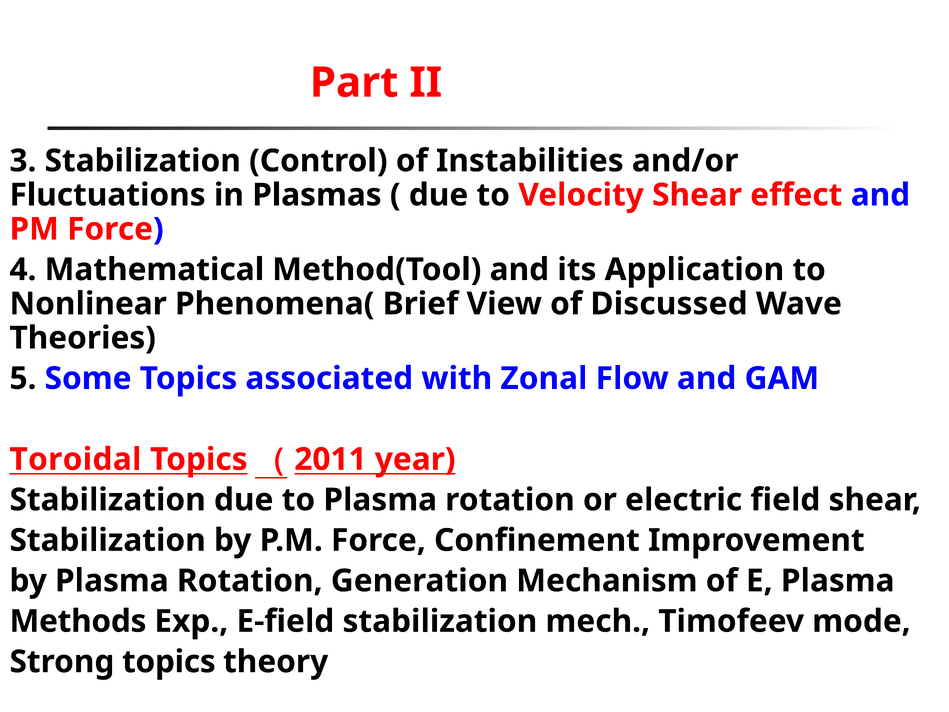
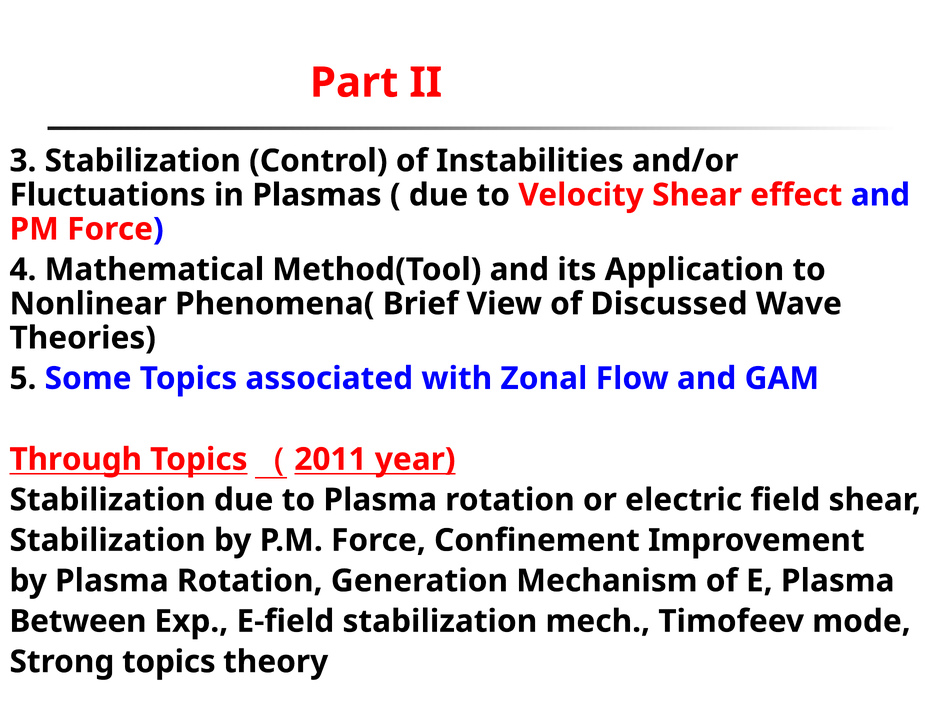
Toroidal: Toroidal -> Through (76, 459)
Methods: Methods -> Between (78, 621)
